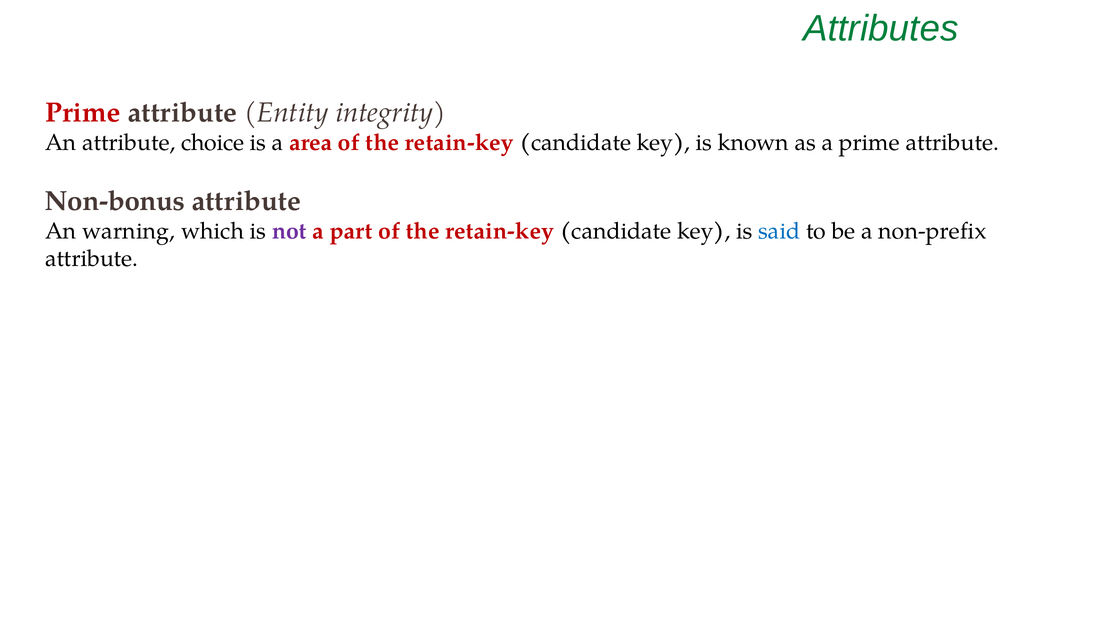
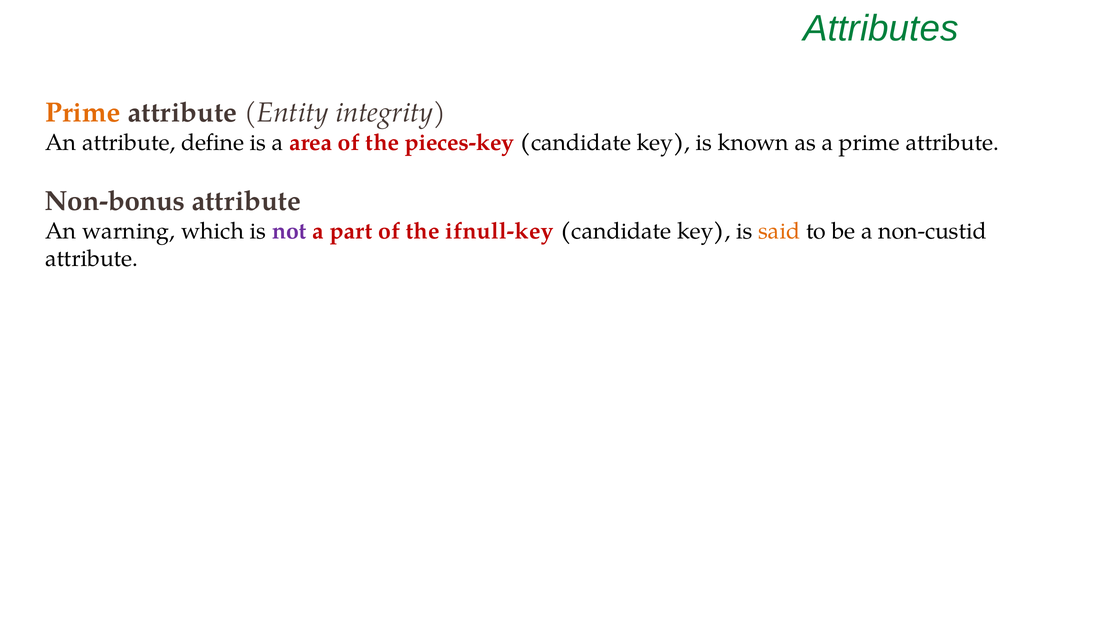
Prime colour: red -> orange (83, 112)
choice: choice -> define (213, 142)
retain-key: retain-key -> pieces-key (459, 142)
part of the retain-key: retain-key -> ifnull-key (500, 231)
said colour: blue -> orange (779, 231)
non-prefix: non-prefix -> non-custid (933, 231)
